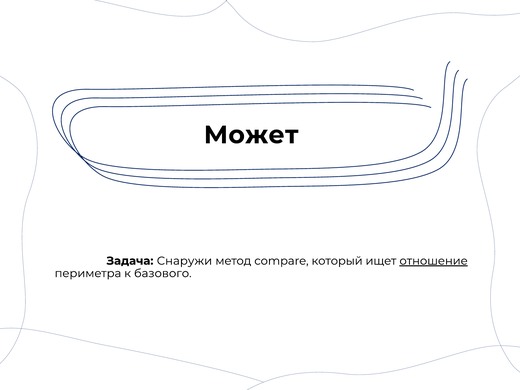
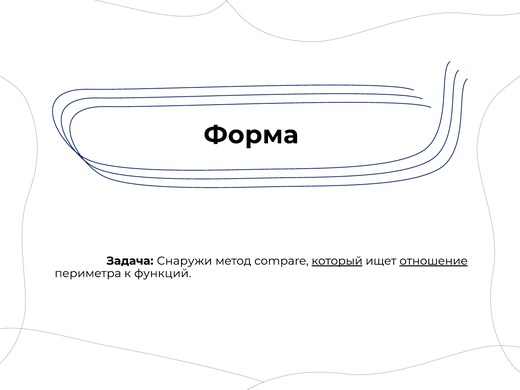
Может: Может -> Форма (251, 135)
который underline: none -> present (337, 261)
базового: базового -> функций (163, 273)
